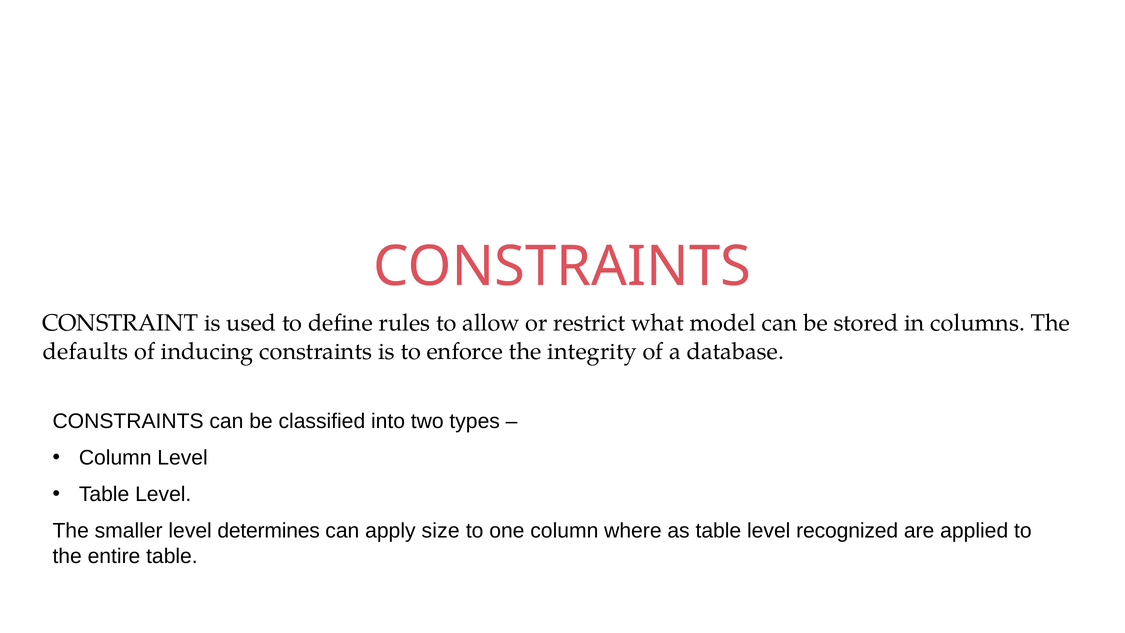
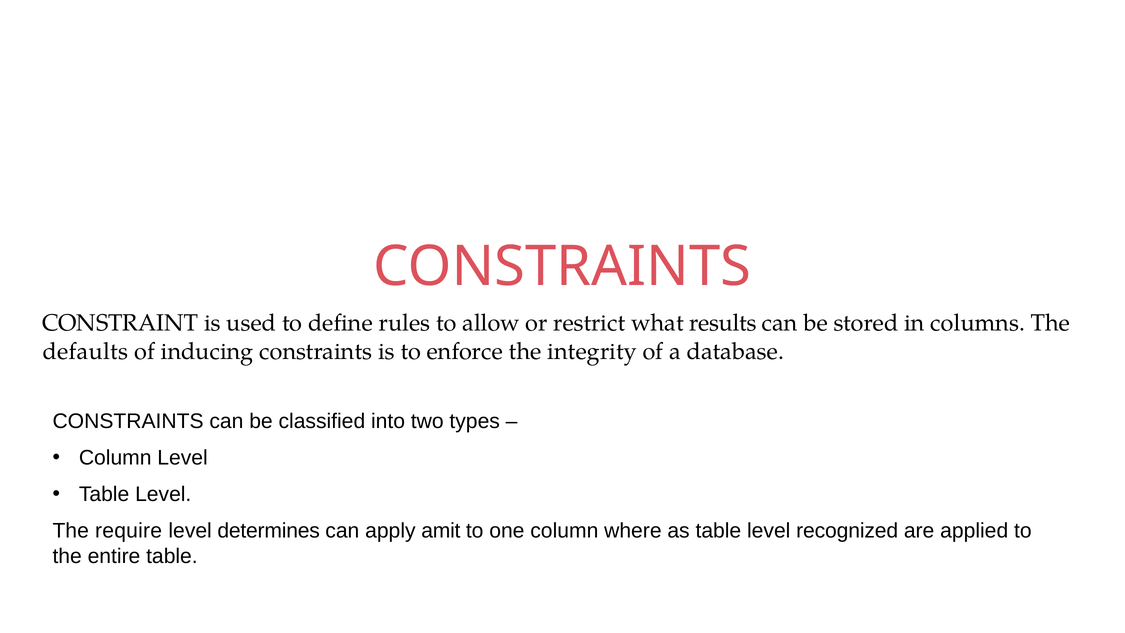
model: model -> results (723, 323)
smaller: smaller -> require (129, 531)
size: size -> amit (441, 531)
